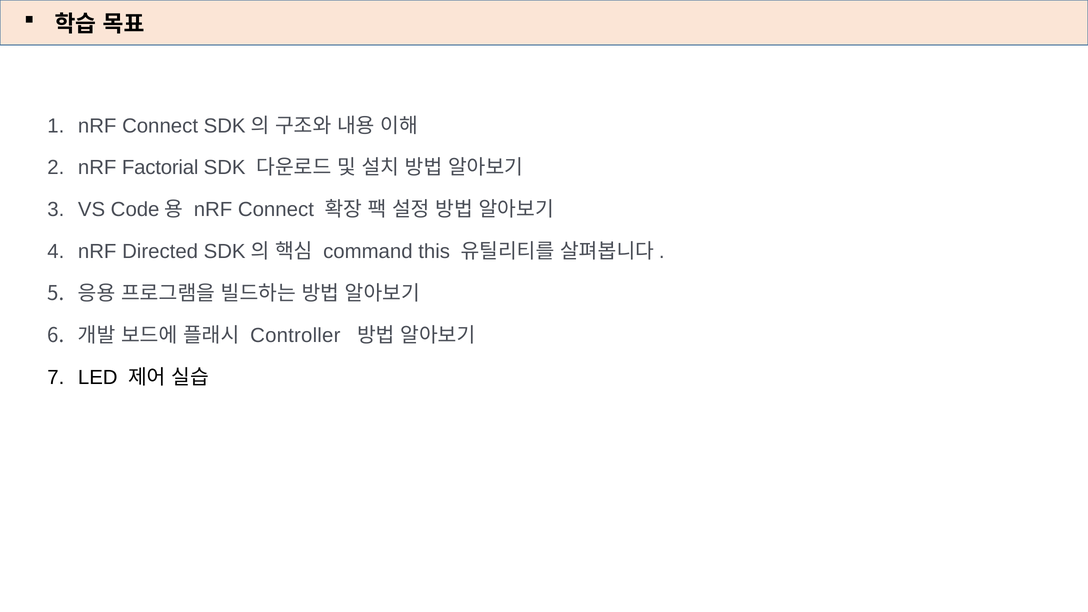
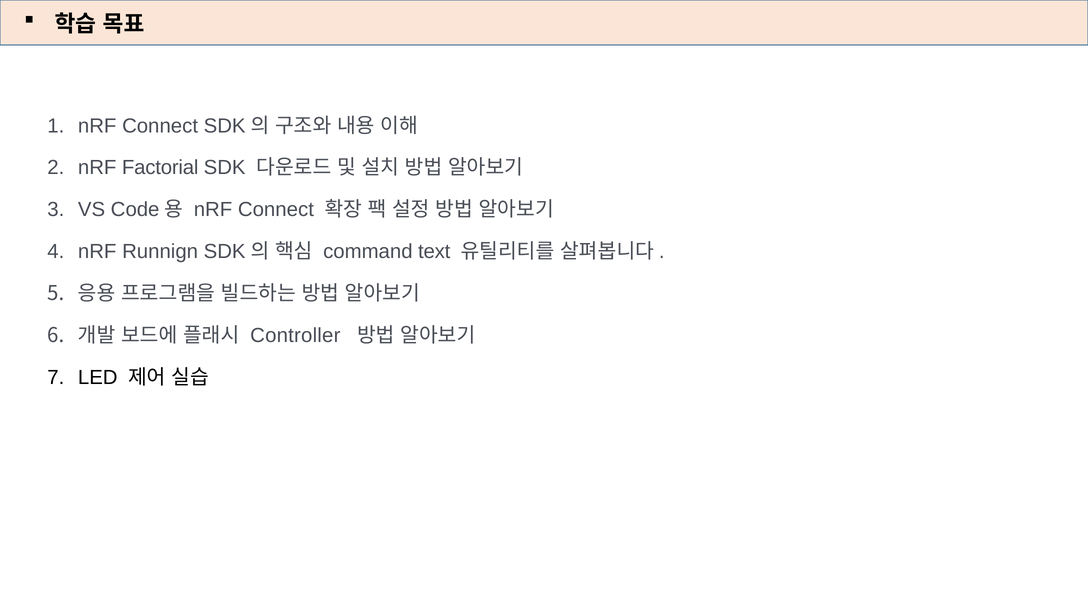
Directed: Directed -> Runnign (160, 252)
this: this -> text (434, 252)
